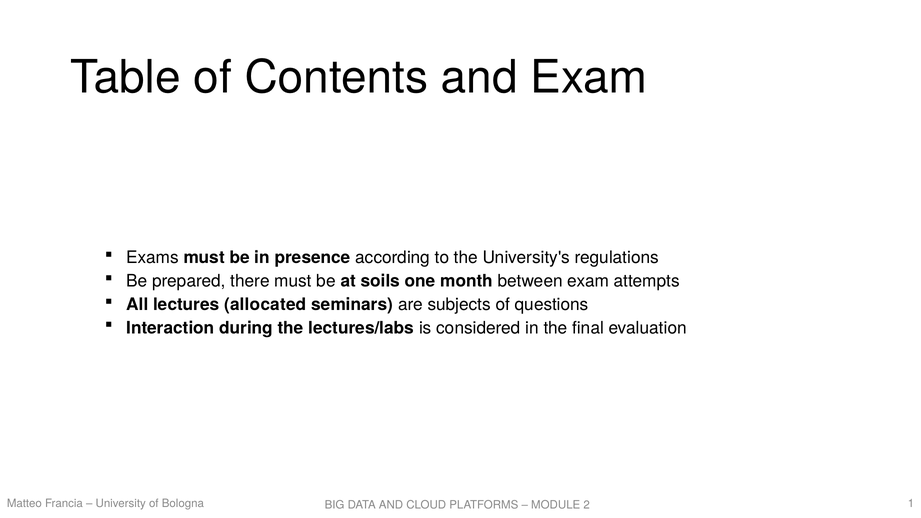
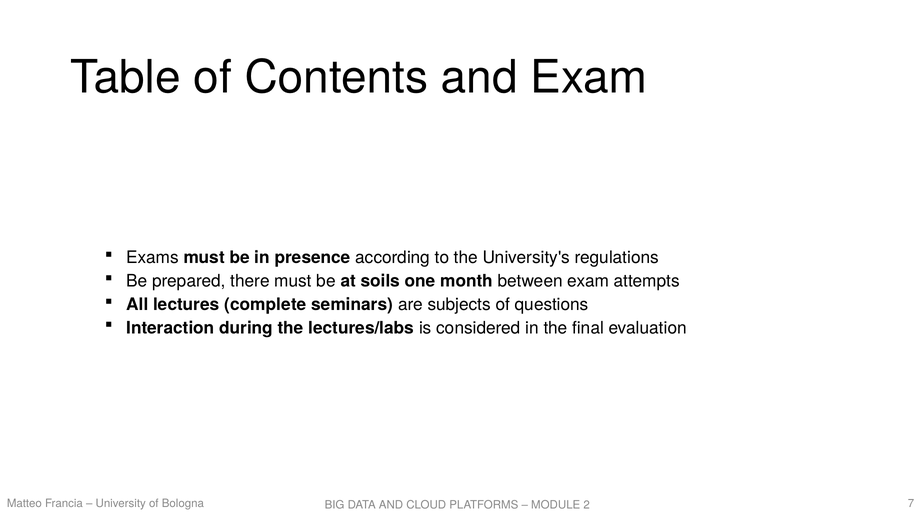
allocated: allocated -> complete (265, 304)
1: 1 -> 7 (911, 504)
